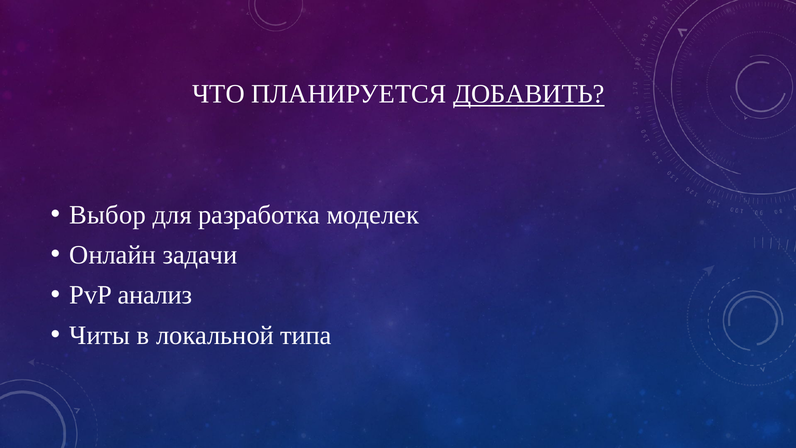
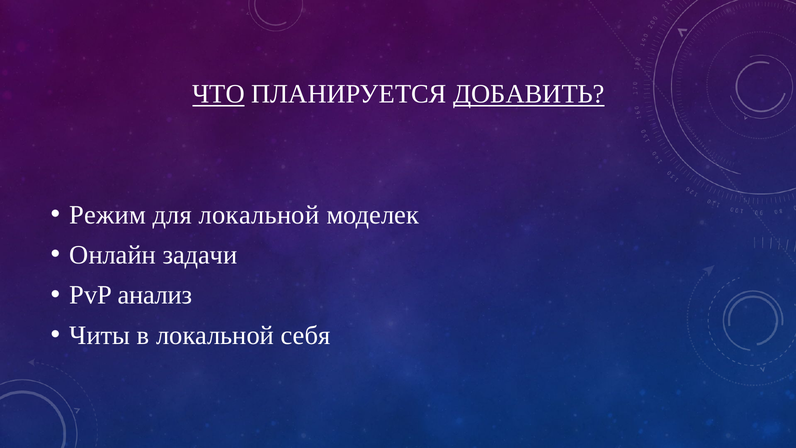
ЧТО underline: none -> present (219, 94)
Выбор: Выбор -> Режим (108, 215)
для разработка: разработка -> локальной (259, 215)
типа: типа -> себя (306, 335)
